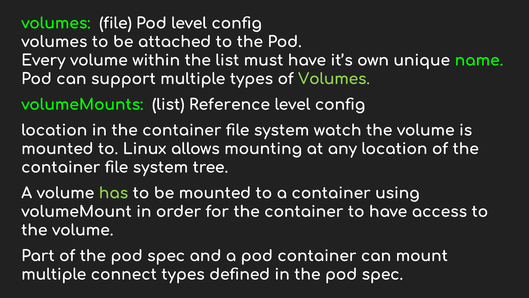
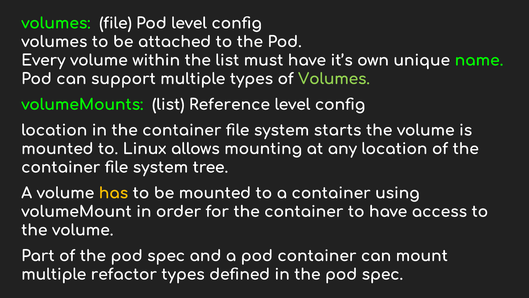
watch: watch -> starts (338, 130)
has colour: light green -> yellow (113, 193)
connect: connect -> refactor (124, 274)
